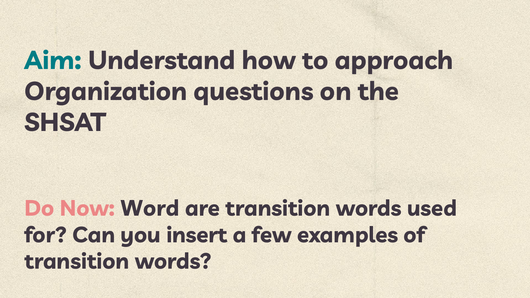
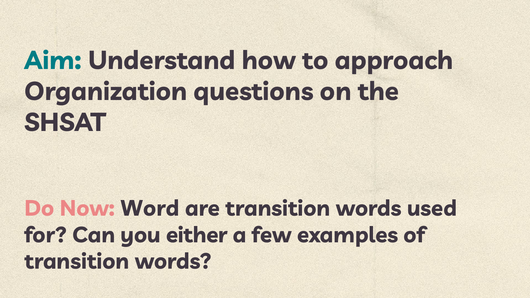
insert: insert -> either (197, 235)
